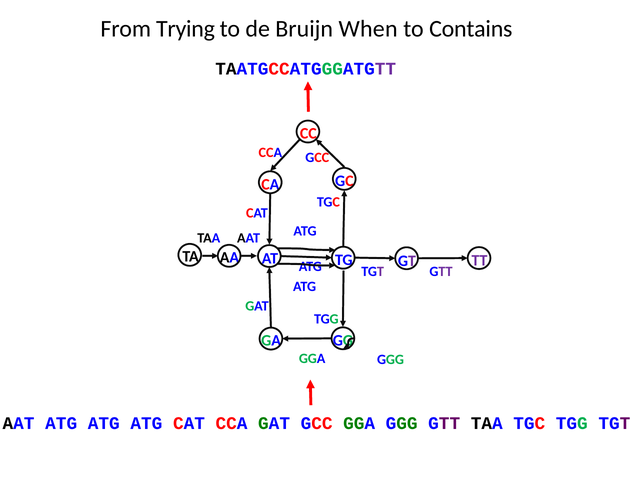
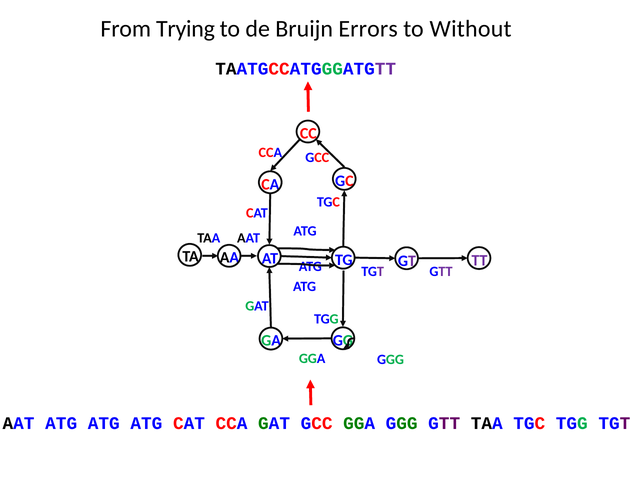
When: When -> Errors (368, 29)
Contains: Contains -> Without (471, 29)
